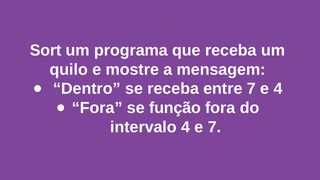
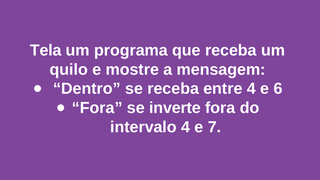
Sort: Sort -> Tela (46, 50)
entre 7: 7 -> 4 (251, 89)
e 4: 4 -> 6 (278, 89)
função: função -> inverte (175, 108)
